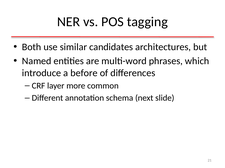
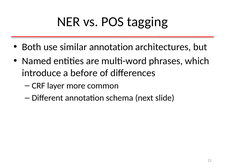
similar candidates: candidates -> annotation (111, 47)
